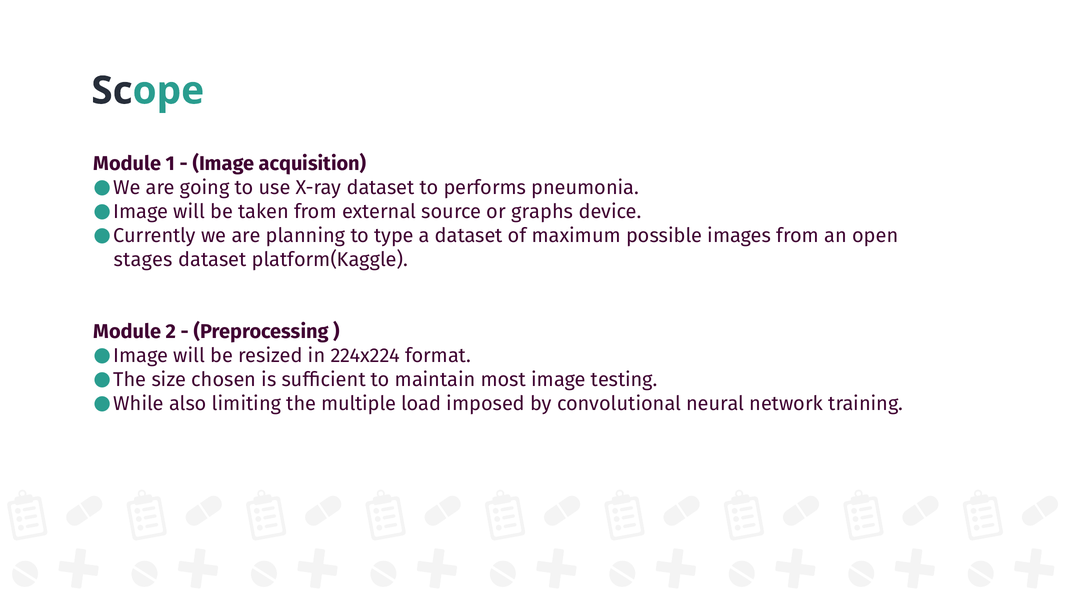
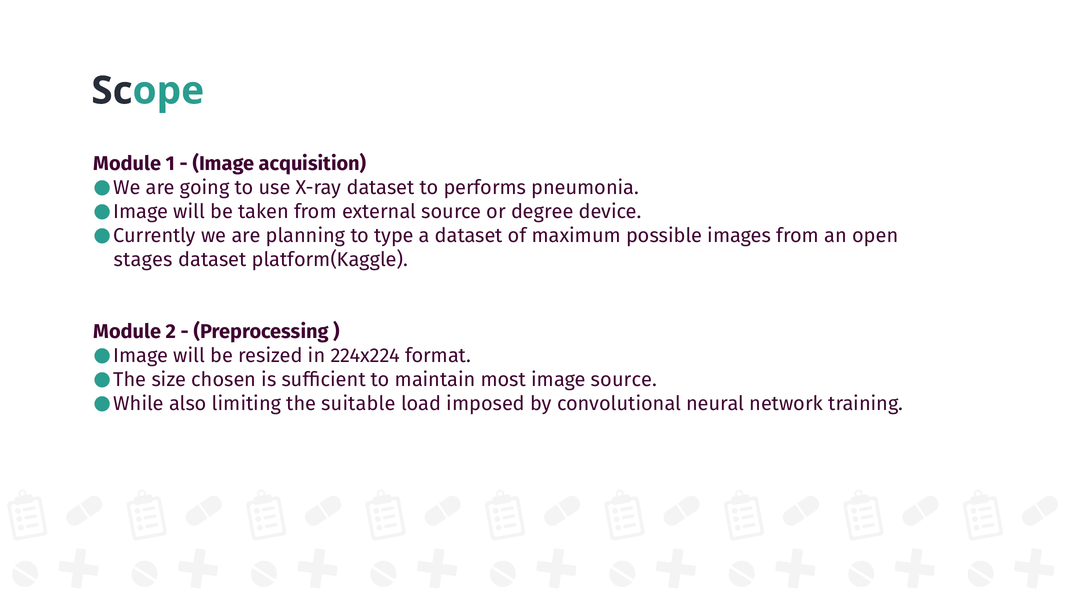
graphs: graphs -> degree (542, 212)
image testing: testing -> source (624, 379)
multiple: multiple -> suitable (359, 403)
